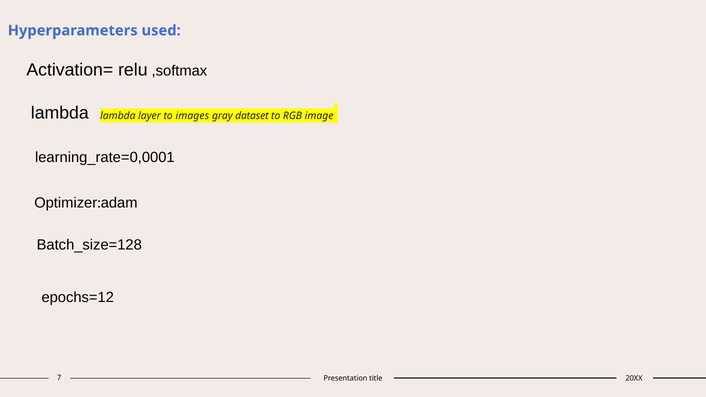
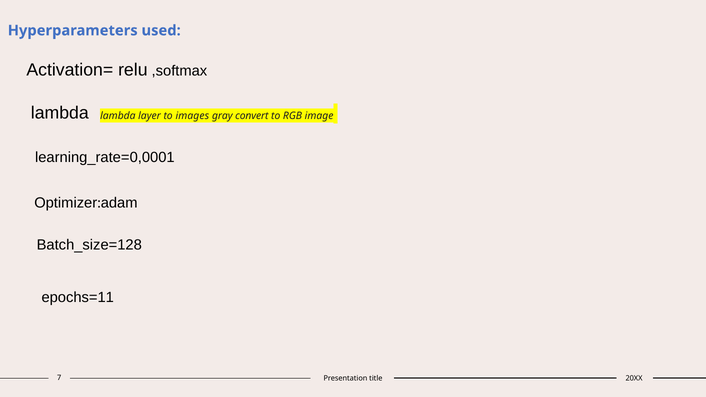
dataset: dataset -> convert (252, 116)
epochs=12: epochs=12 -> epochs=11 (78, 297)
